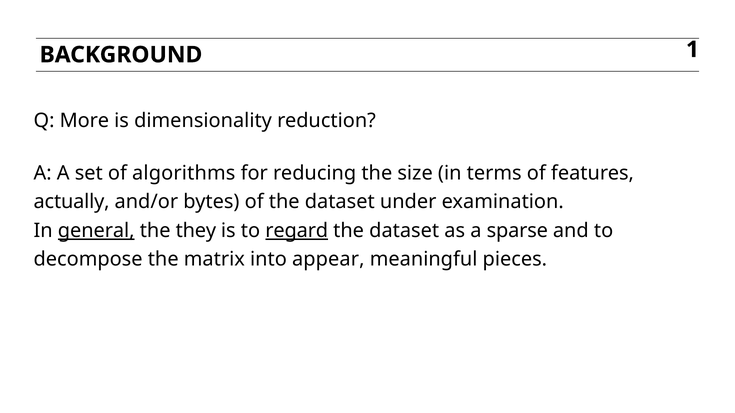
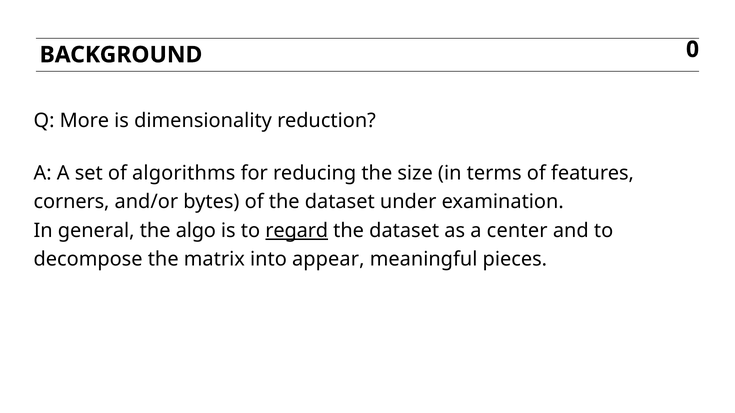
1: 1 -> 0 (693, 49)
actually: actually -> corners (72, 202)
general underline: present -> none (96, 230)
they: they -> algo (196, 230)
sparse: sparse -> center (517, 230)
